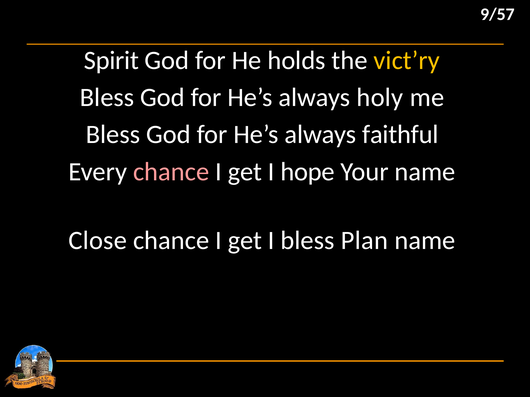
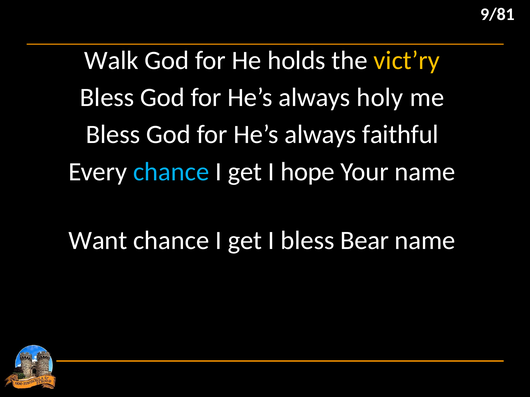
9/57: 9/57 -> 9/81 (497, 14)
Spirit: Spirit -> Walk (111, 61)
chance colour: pink -> light blue (171, 172)
Close: Close -> Want (98, 241)
Plan: Plan -> Bear (365, 241)
